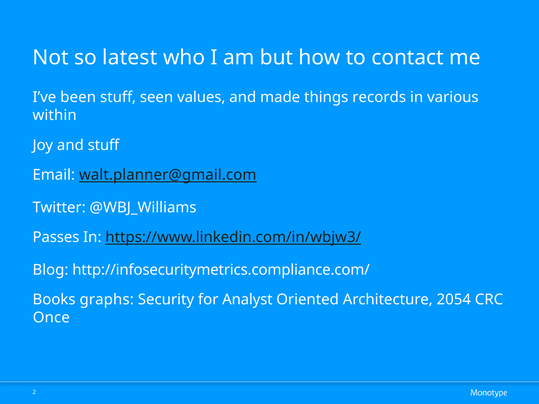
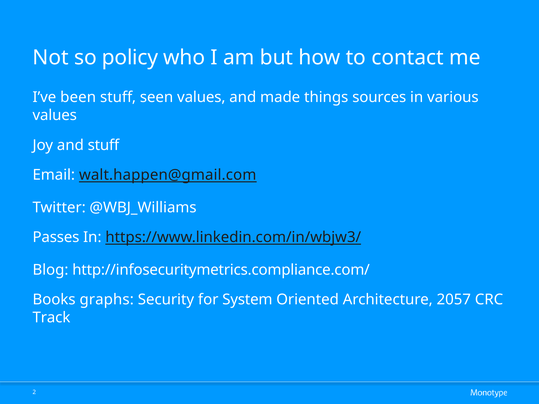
latest: latest -> policy (130, 58)
records: records -> sources (379, 97)
within: within -> values (55, 115)
walt.planner@gmail.com: walt.planner@gmail.com -> walt.happen@gmail.com (168, 175)
Analyst: Analyst -> System (247, 300)
2054: 2054 -> 2057 (454, 300)
Once: Once -> Track (51, 318)
